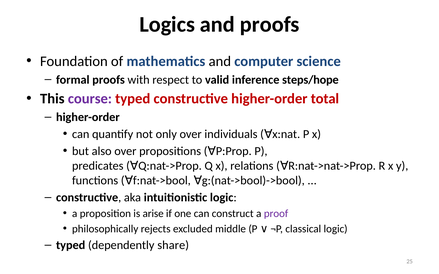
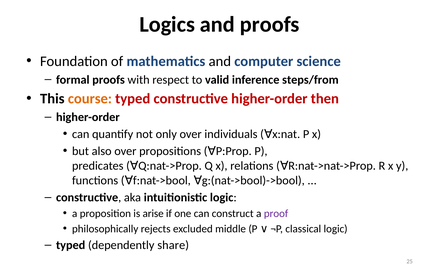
steps/hope: steps/hope -> steps/from (310, 80)
course colour: purple -> orange (90, 99)
total: total -> then (325, 99)
